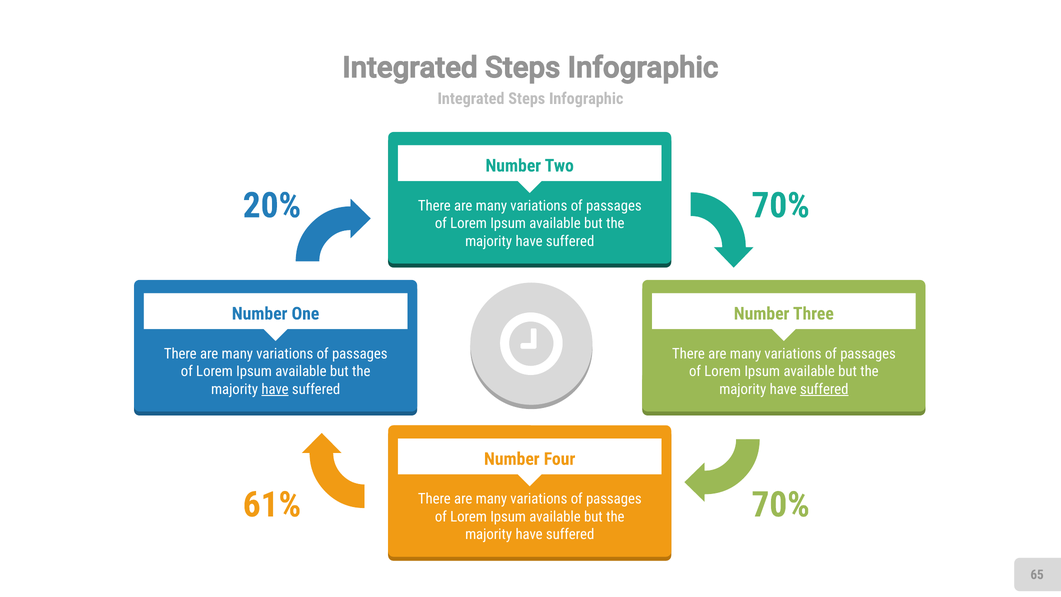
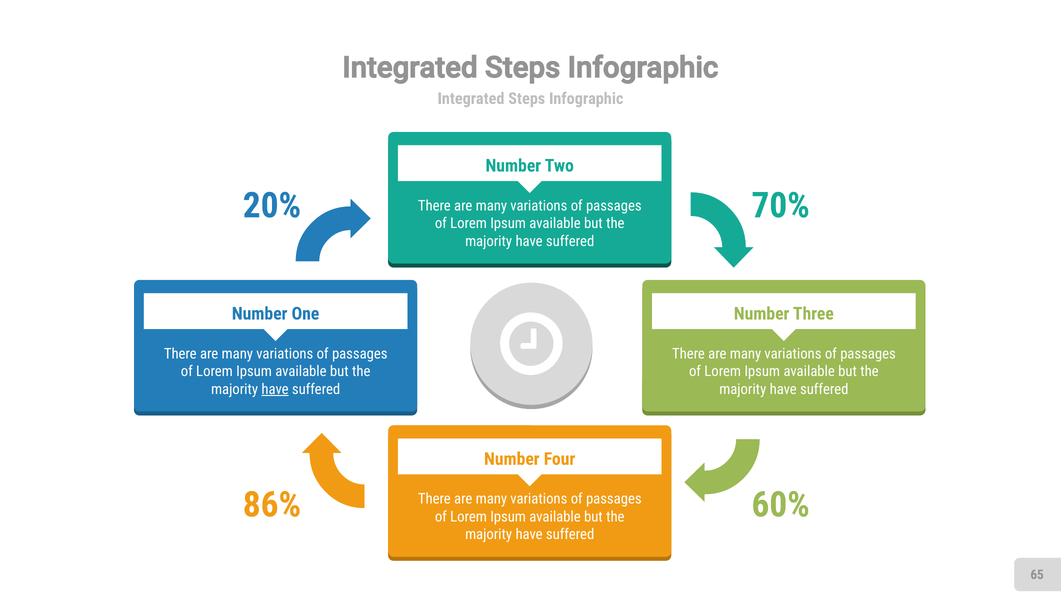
suffered underline: present -> none (824, 389)
61%: 61% -> 86% (272, 505)
70%: 70% -> 60% (781, 505)
